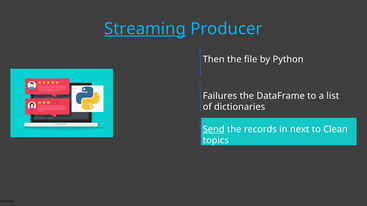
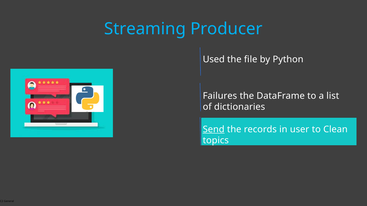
Streaming underline: present -> none (145, 29)
Then: Then -> Used (214, 59)
next: next -> user (300, 130)
